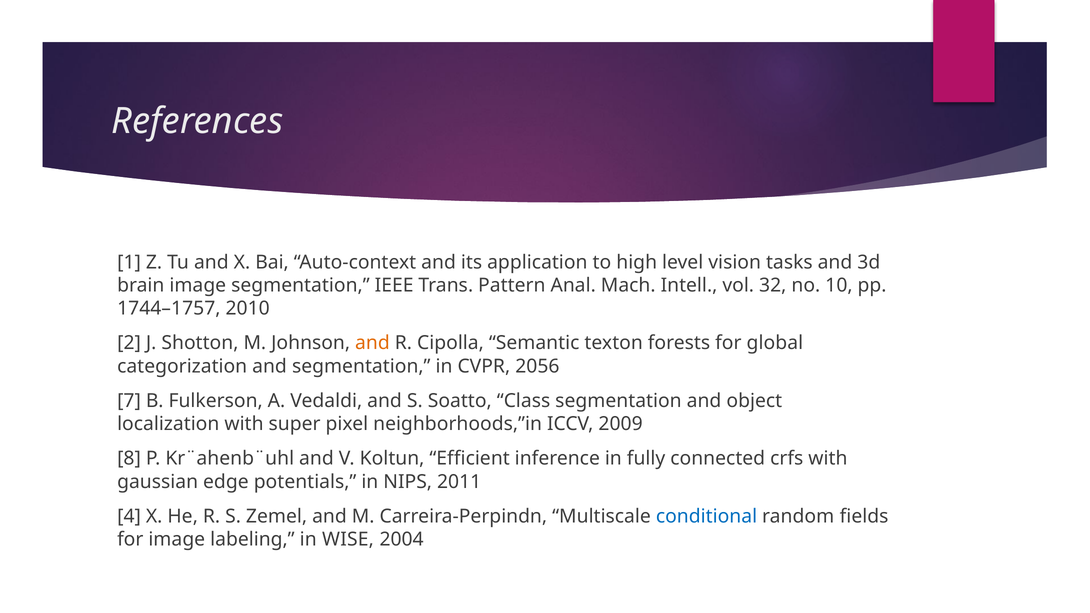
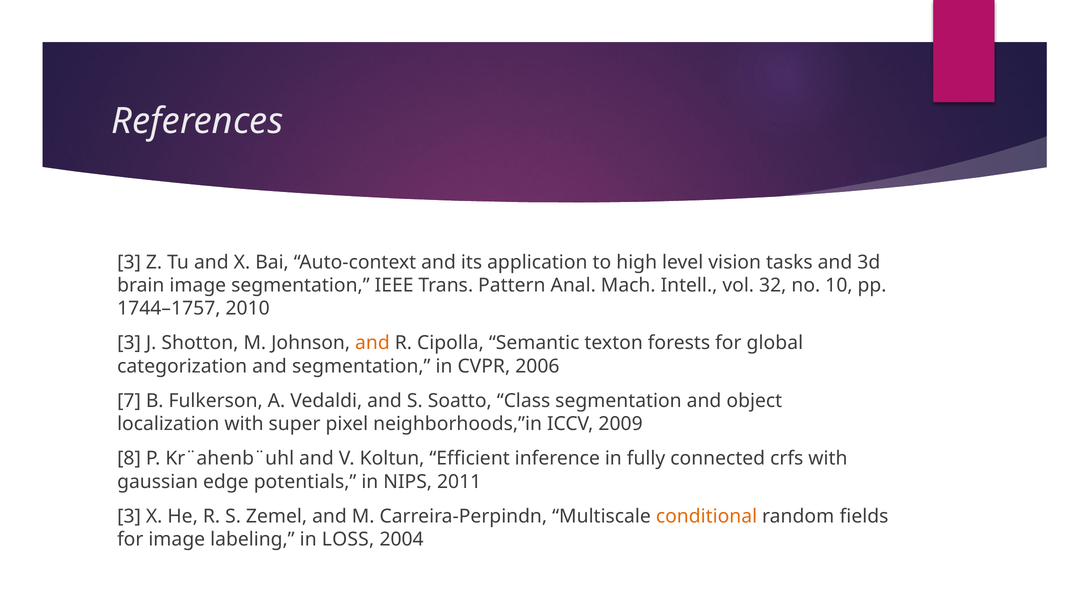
1: 1 -> 3 (129, 262)
2: 2 -> 3 (129, 343)
2056: 2056 -> 2006 (537, 366)
4: 4 -> 3 (129, 516)
conditional colour: blue -> orange (707, 516)
WISE: WISE -> LOSS (348, 539)
